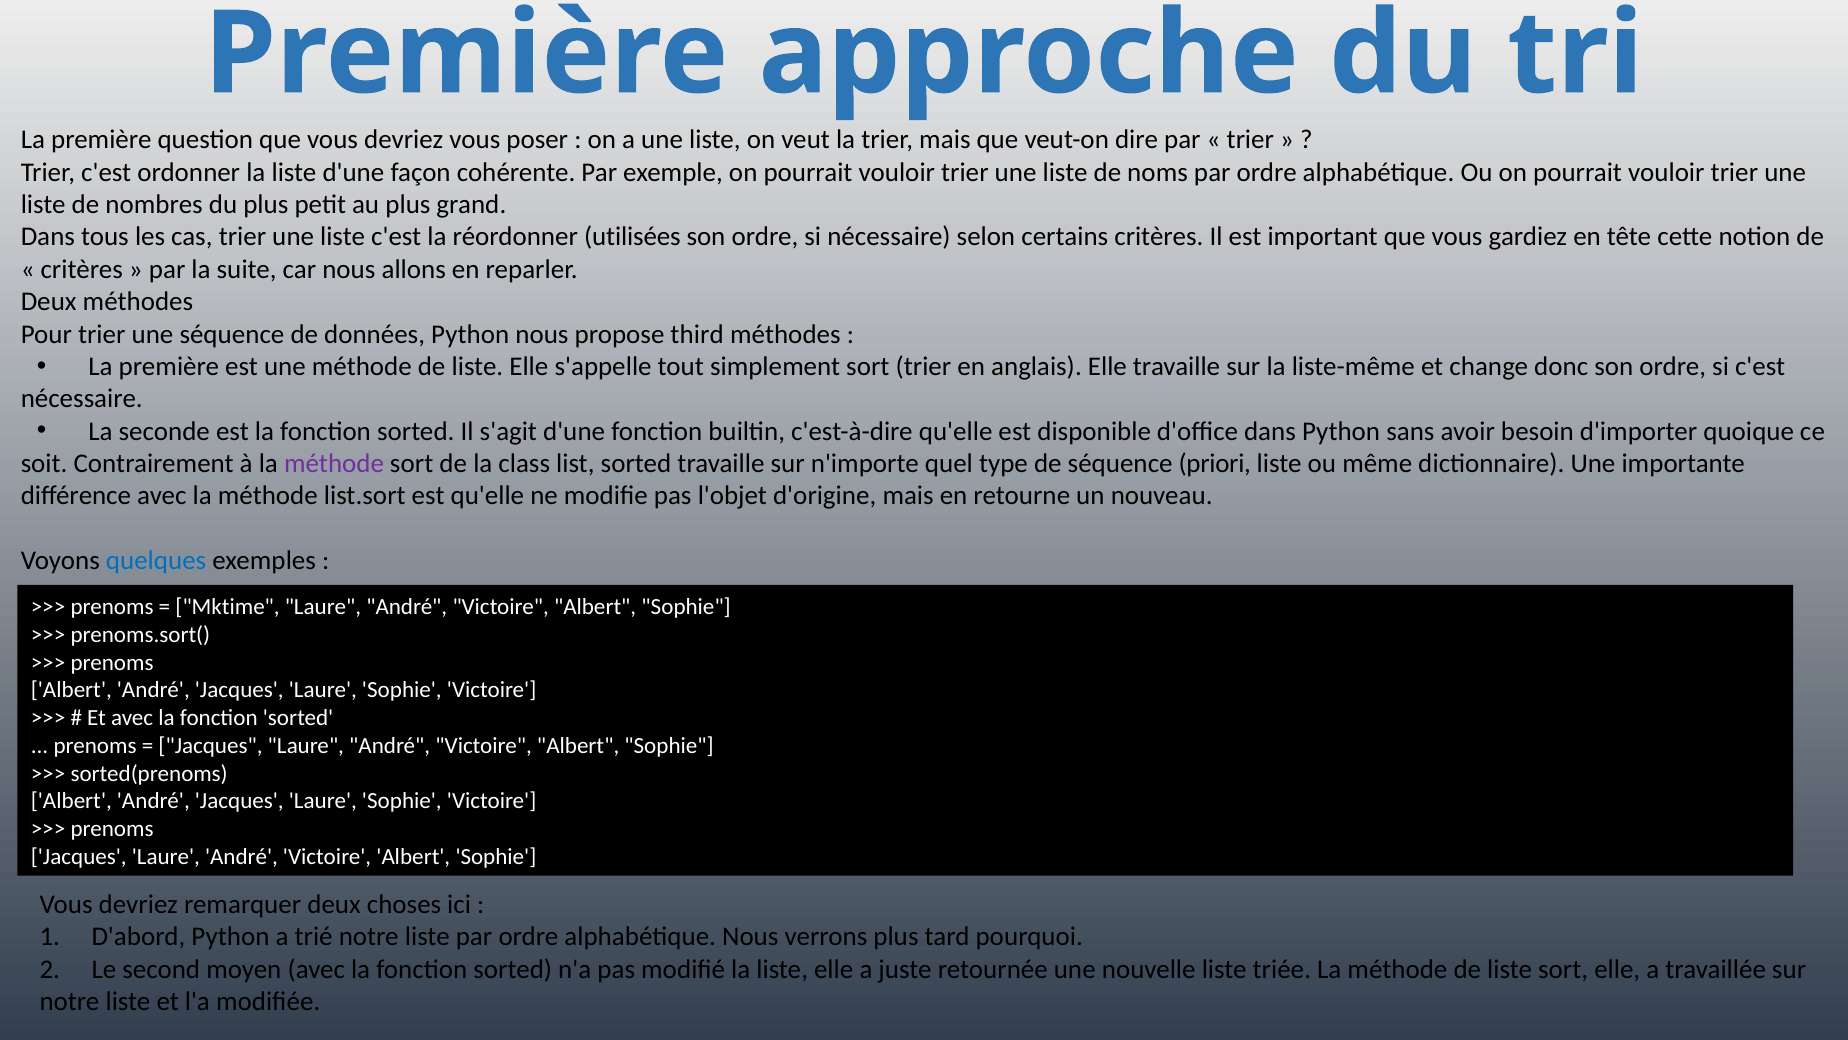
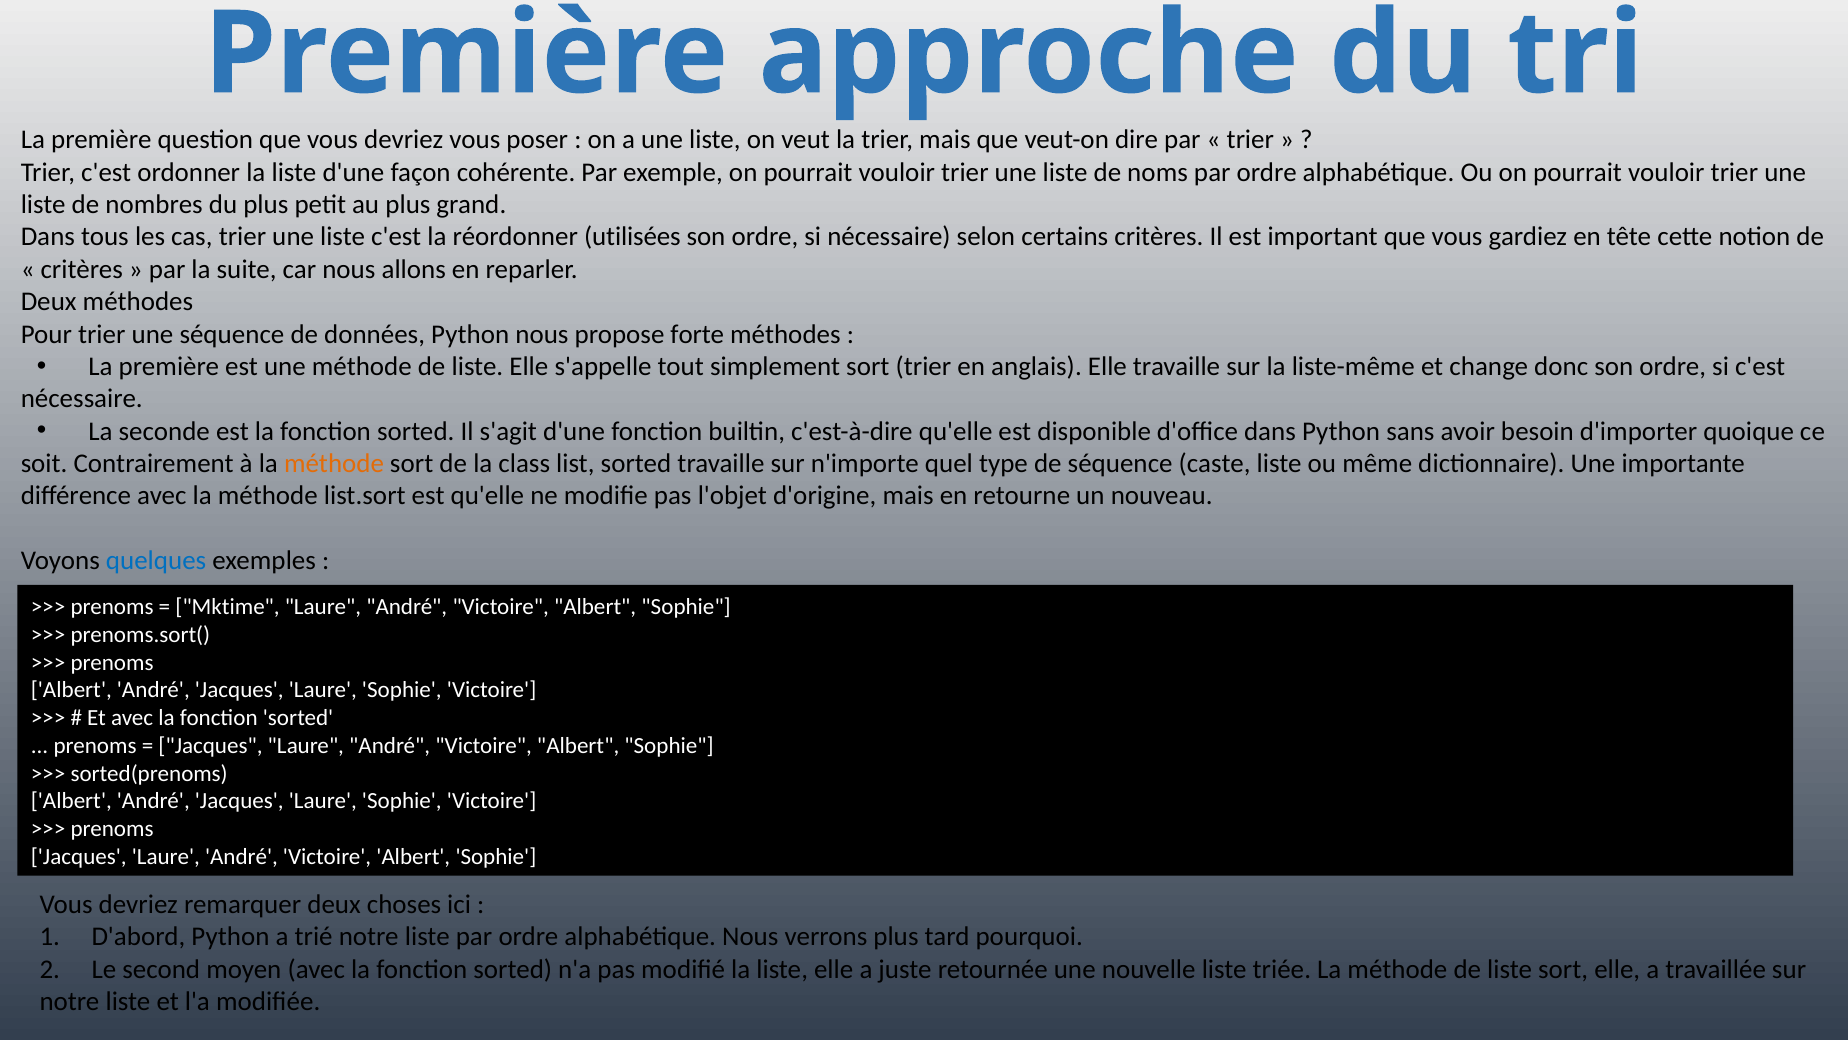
third: third -> forte (697, 334)
méthode colour: purple -> orange (334, 463)
priori: priori -> caste (1215, 463)
